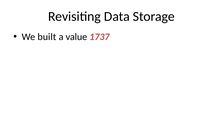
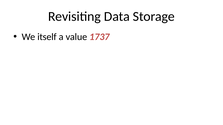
built: built -> itself (47, 37)
